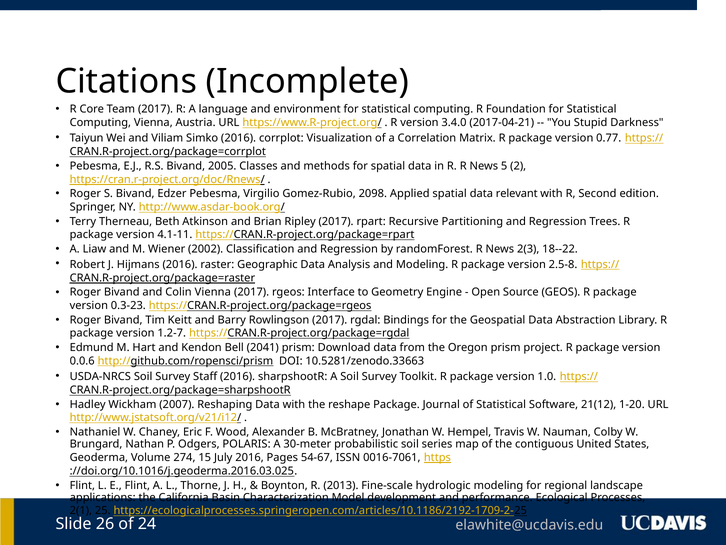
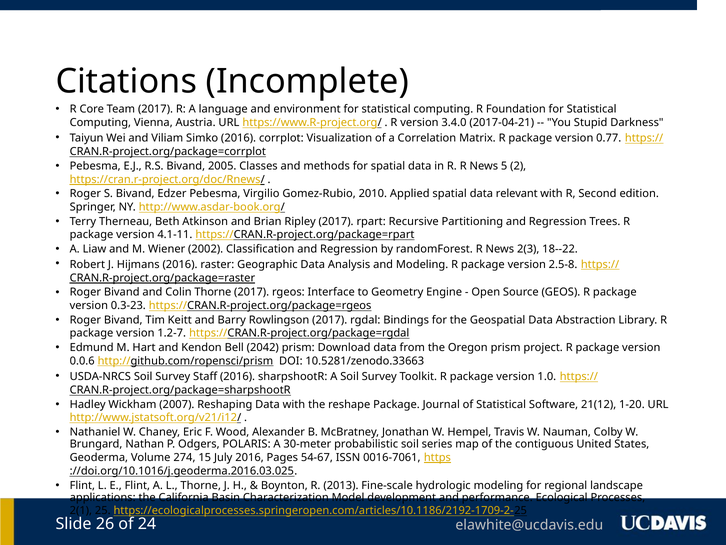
2098: 2098 -> 2010 (373, 194)
Colin Vienna: Vienna -> Thorne (213, 292)
2041: 2041 -> 2042 (263, 347)
